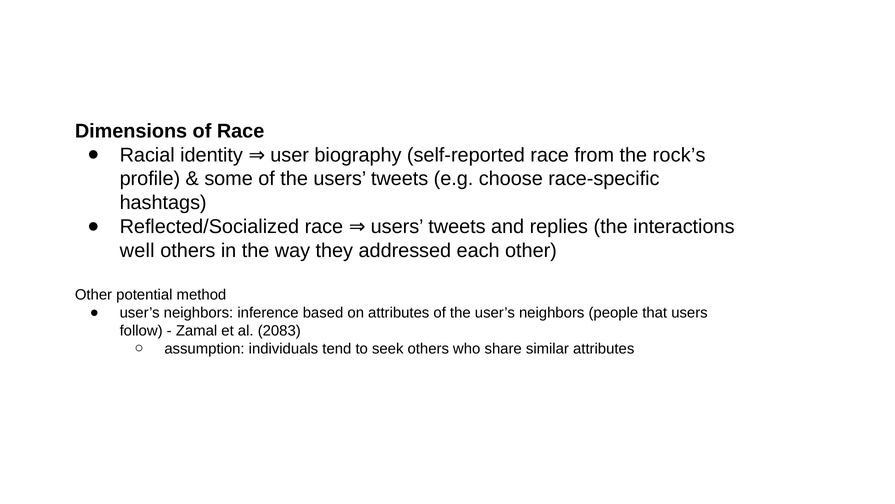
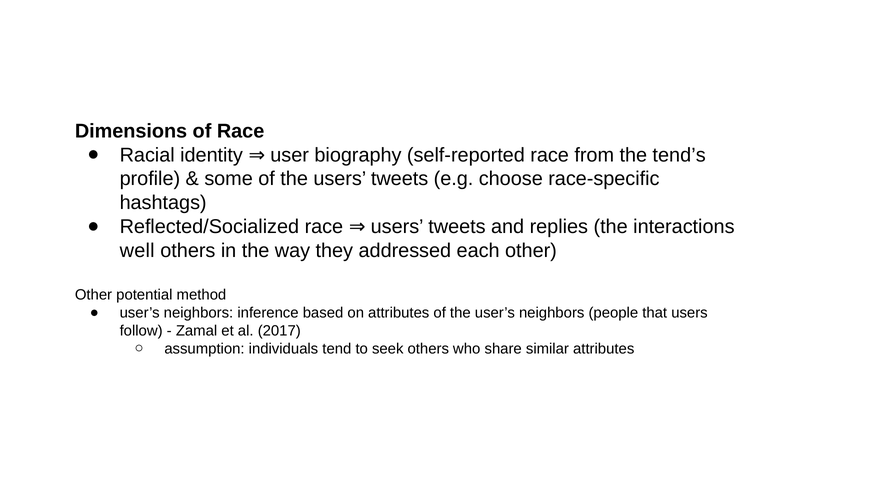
rock’s: rock’s -> tend’s (679, 155)
2083: 2083 -> 2017 (279, 330)
